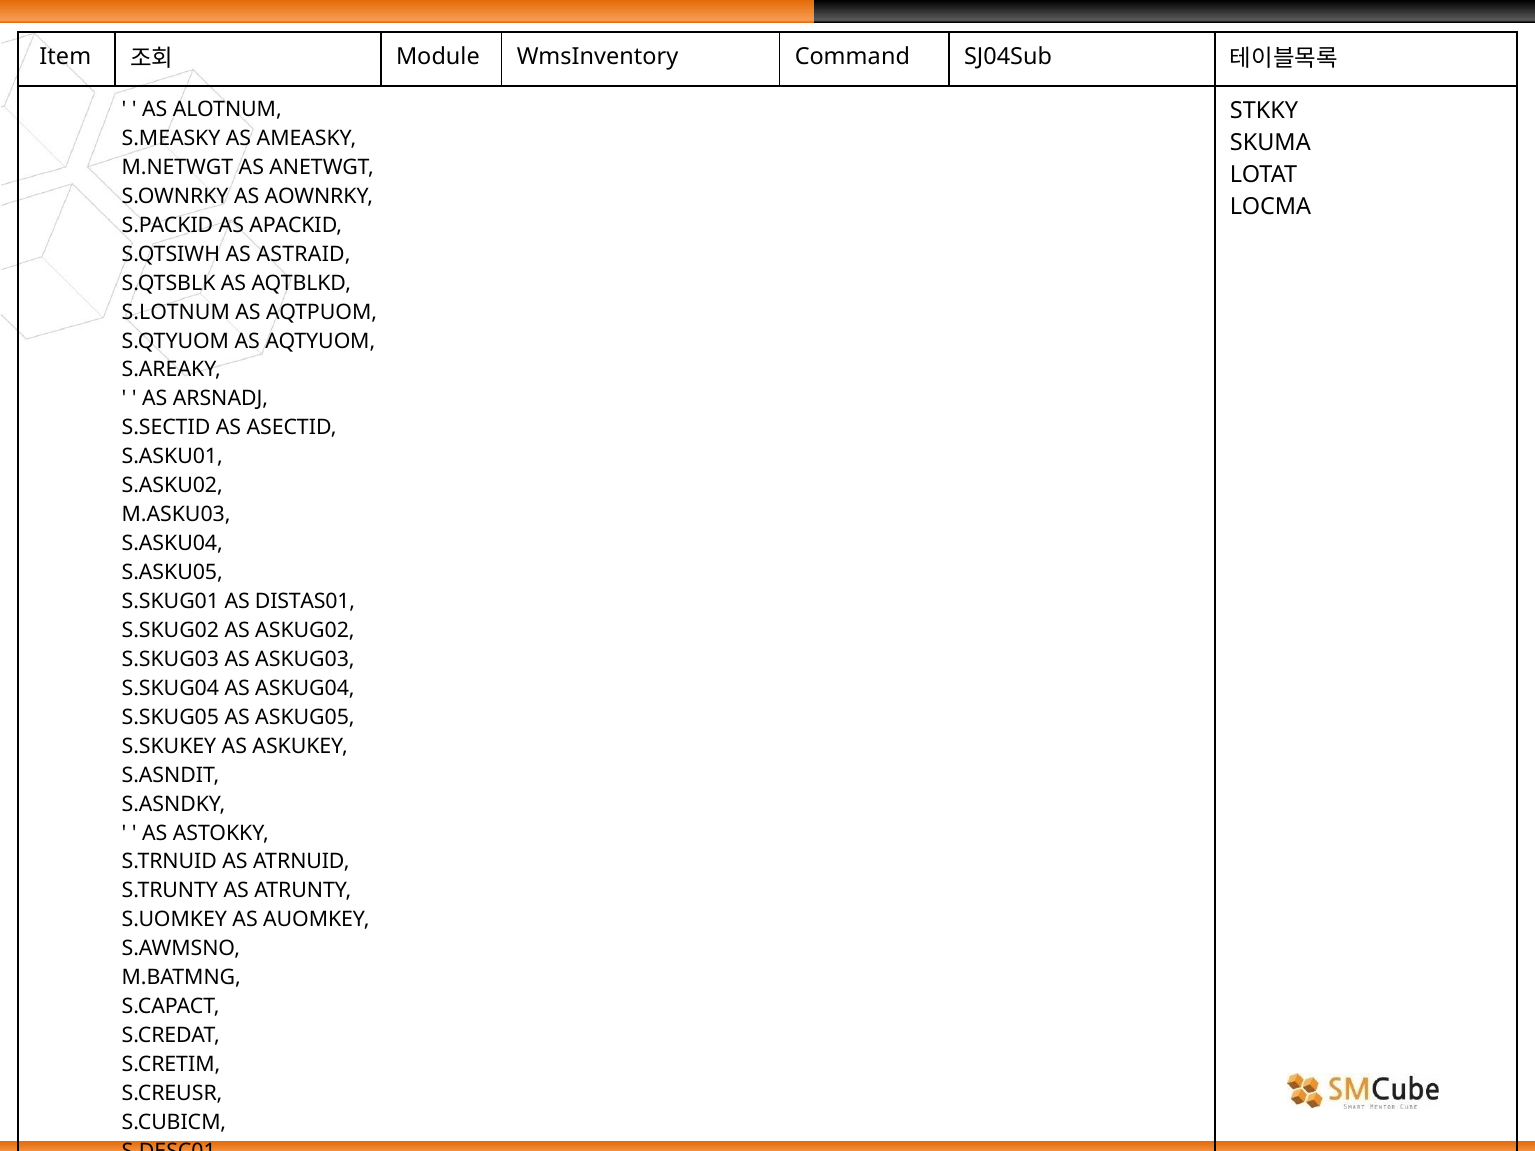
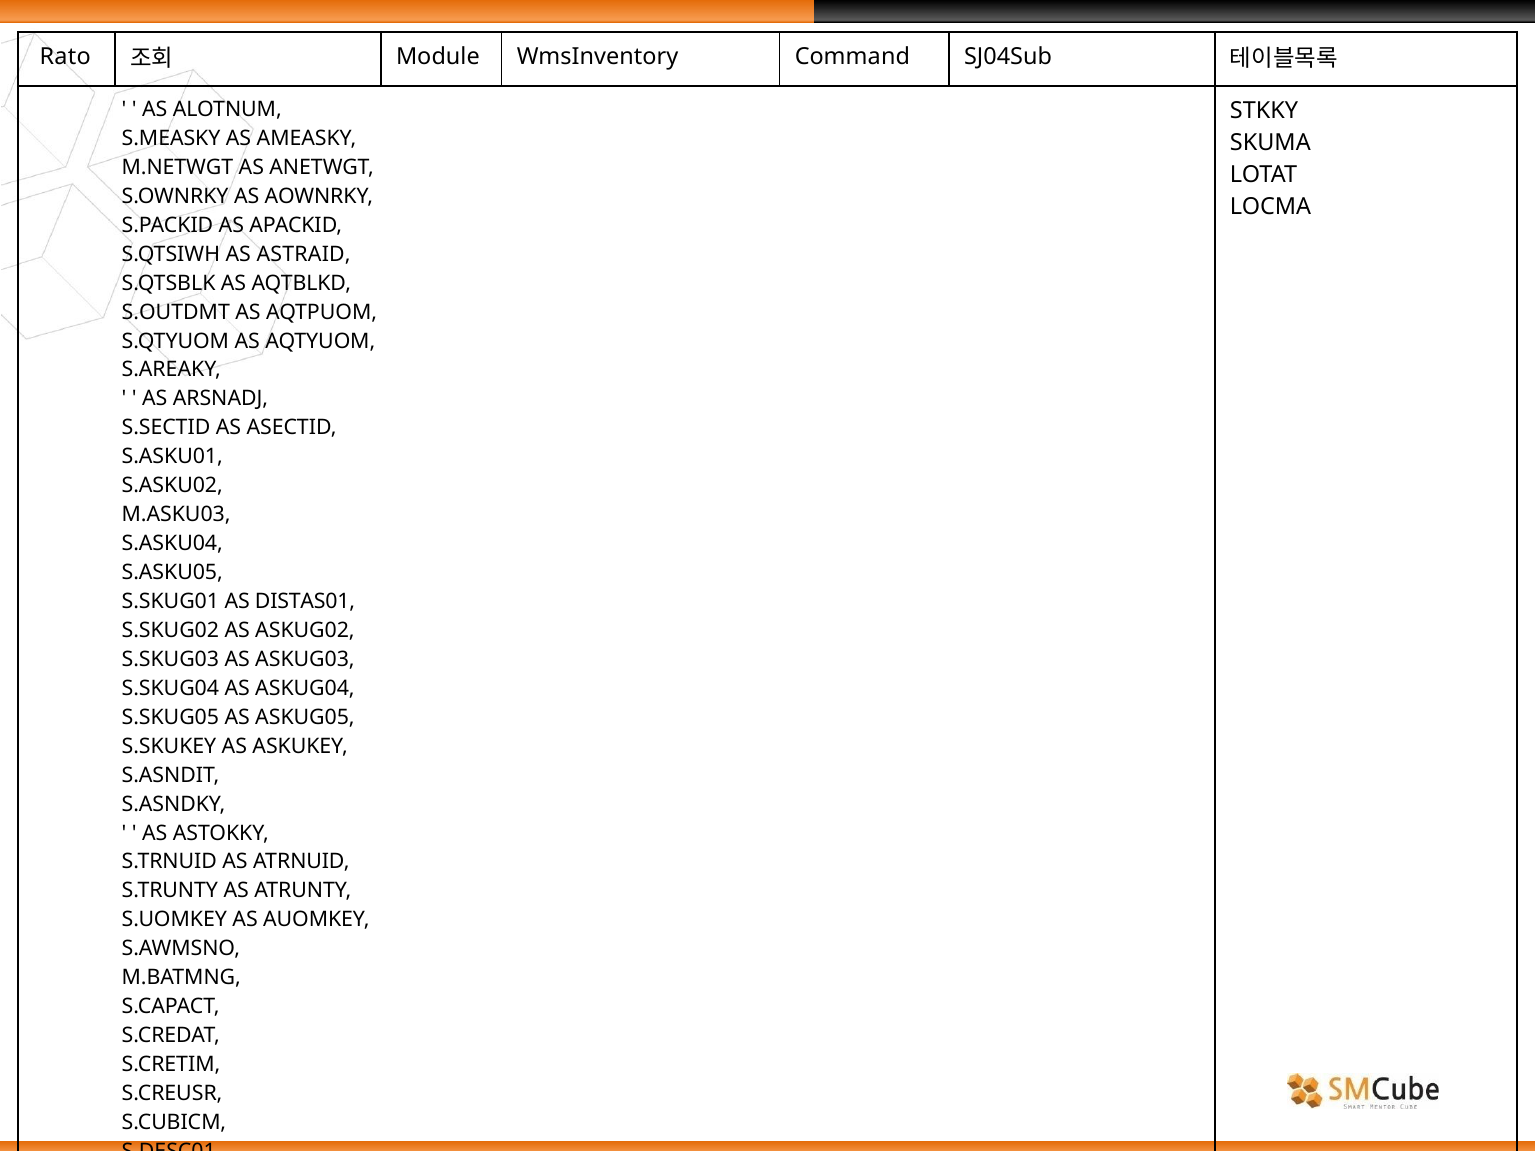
Item: Item -> Rato (65, 57)
S.LOTNUM: S.LOTNUM -> S.OUTDMT (176, 312)
